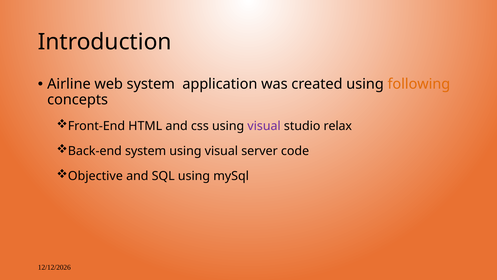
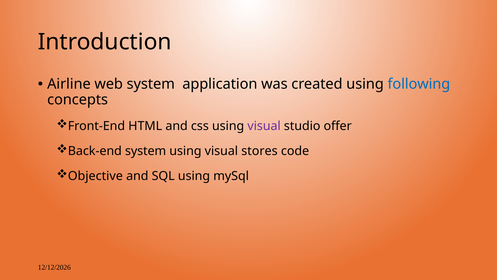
following colour: orange -> blue (419, 84)
relax: relax -> offer (338, 126)
server: server -> stores (259, 151)
